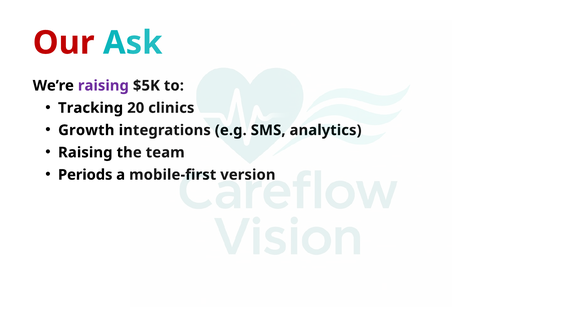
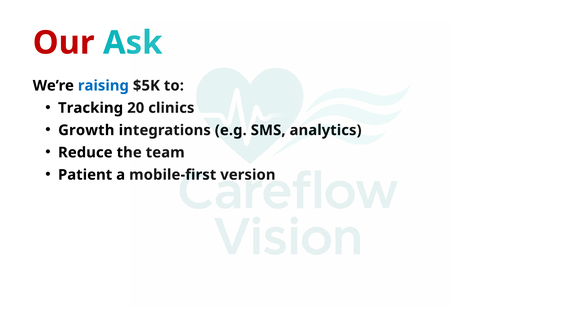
raising colour: purple -> blue (103, 86)
Raising: Raising -> Reduce (85, 153)
Periods: Periods -> Patient (85, 175)
